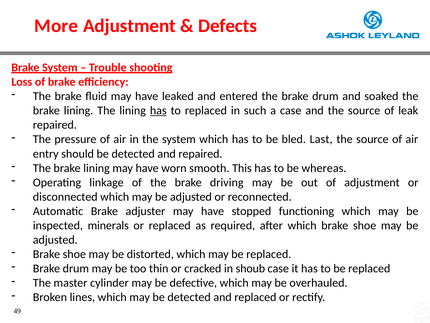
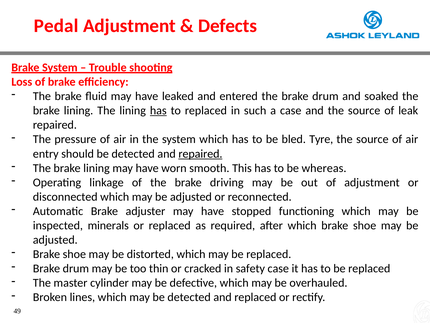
More: More -> Pedal (56, 26)
Last: Last -> Tyre (321, 139)
repaired underline: none -> present (200, 153)
shoub: shoub -> safety (250, 268)
